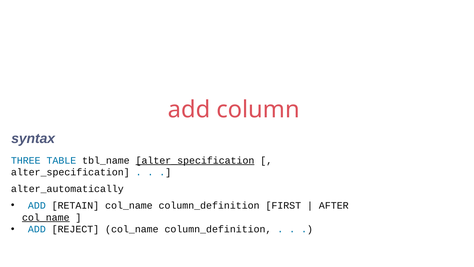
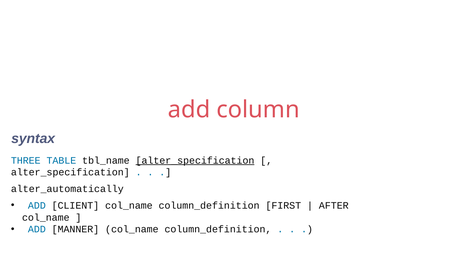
RETAIN: RETAIN -> CLIENT (75, 205)
col_name underline: present -> none (46, 217)
REJECT: REJECT -> MANNER (75, 229)
